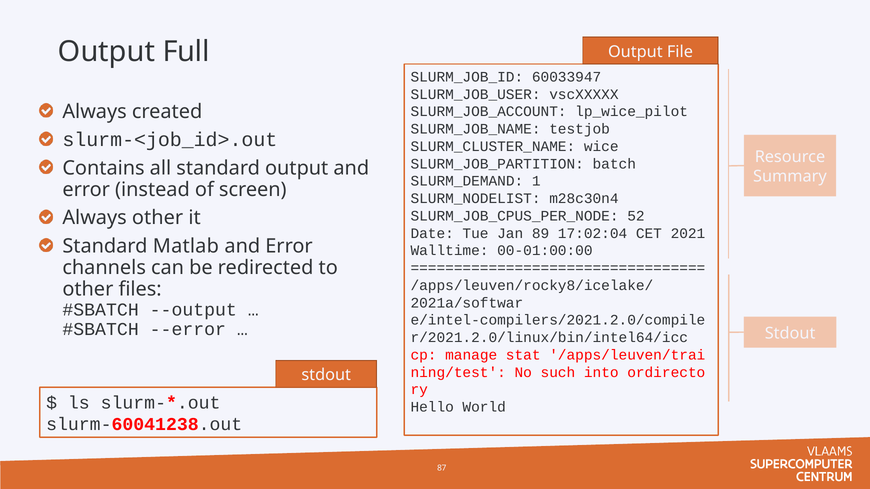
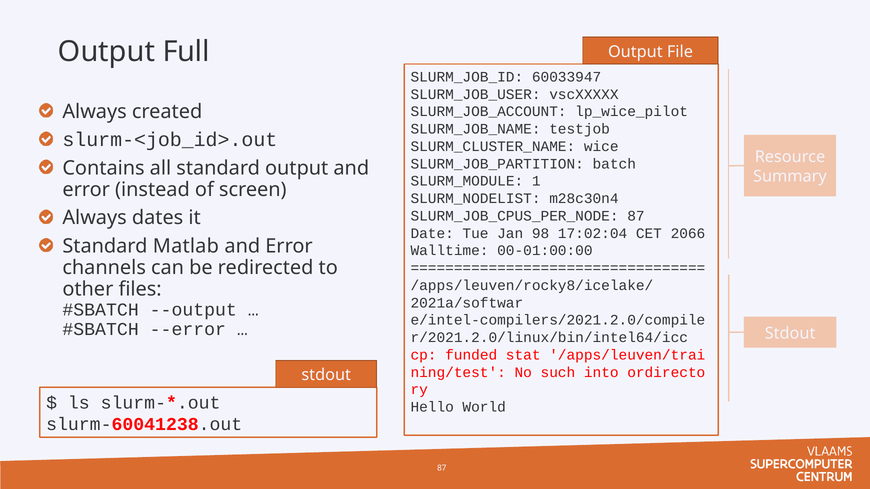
SLURM_DEMAND: SLURM_DEMAND -> SLURM_MODULE (467, 181)
SLURM_JOB_CPUS_PER_NODE 52: 52 -> 87 (636, 216)
Always other: other -> dates (158, 218)
89: 89 -> 98 (541, 233)
2021: 2021 -> 2066 (688, 233)
manage: manage -> funded (471, 355)
